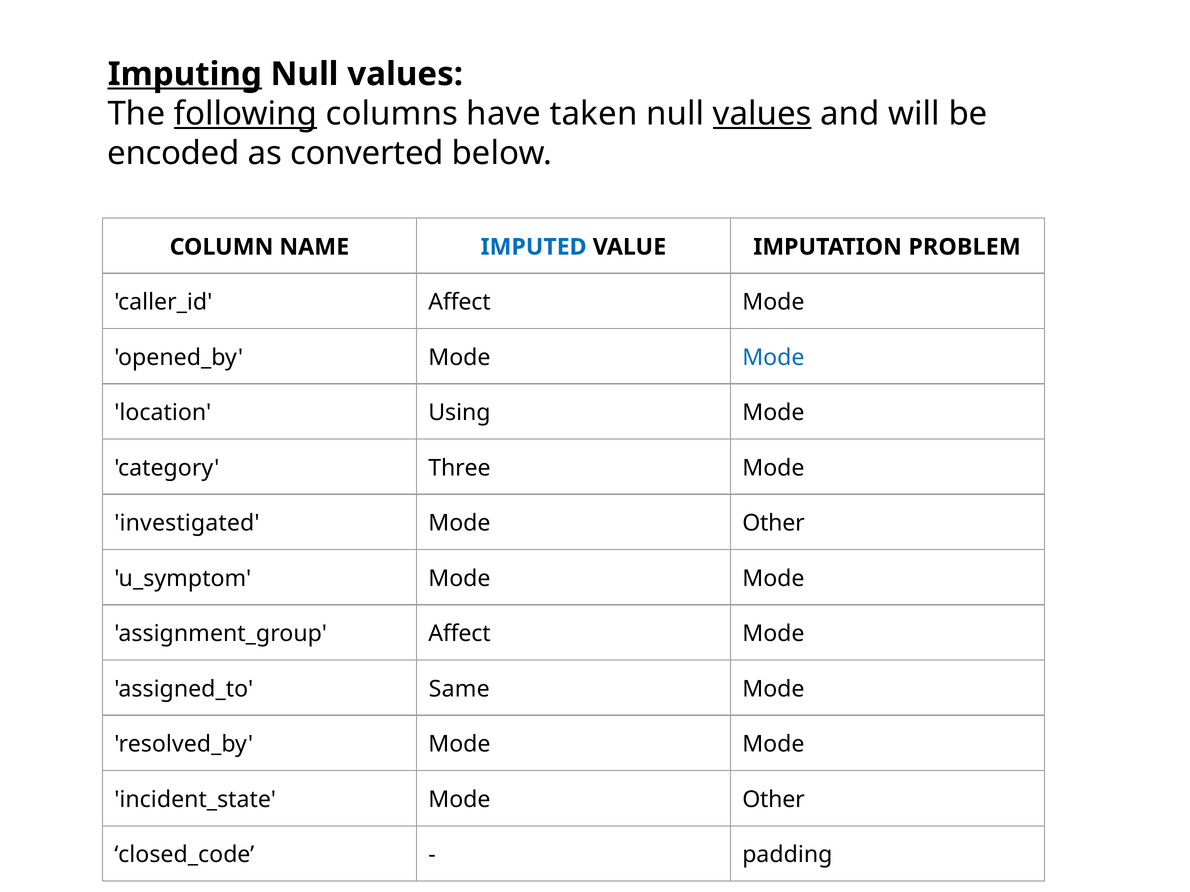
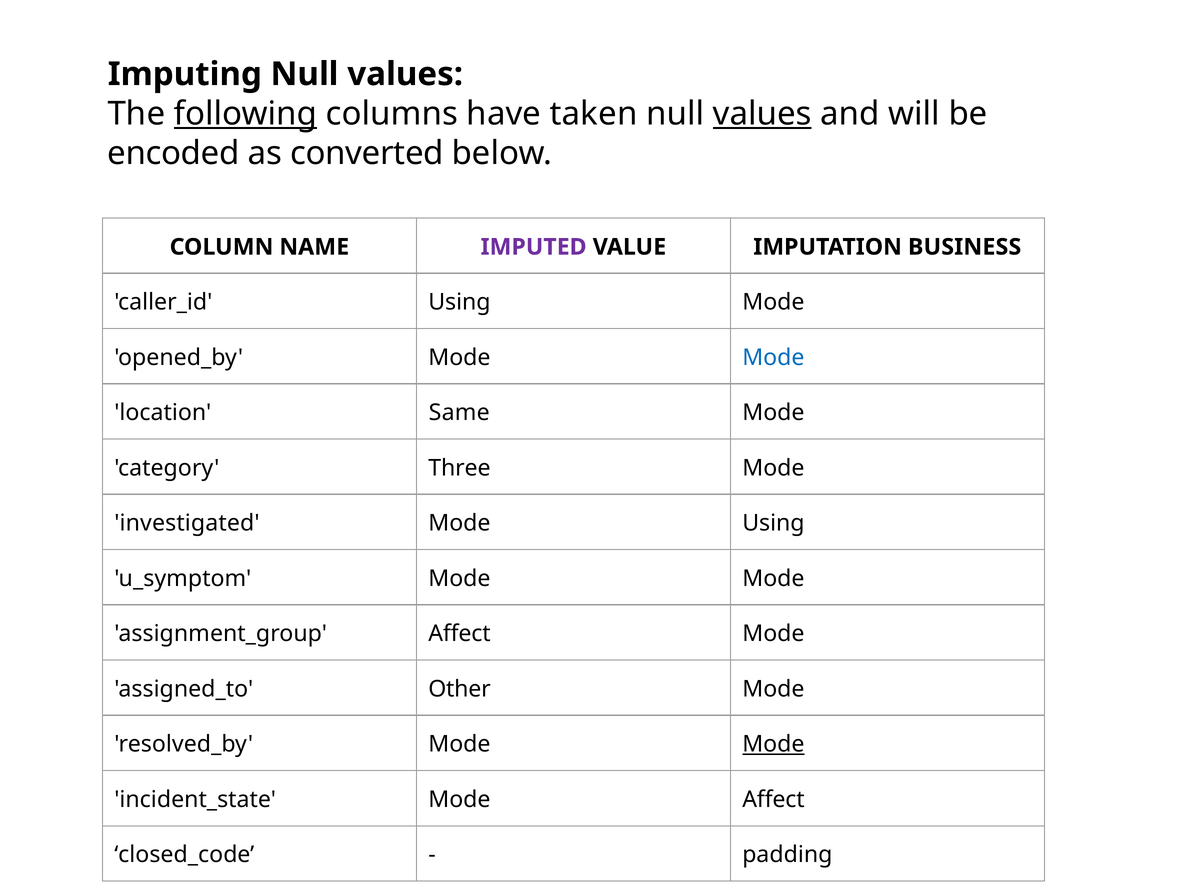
Imputing underline: present -> none (185, 74)
IMPUTED colour: blue -> purple (534, 247)
PROBLEM: PROBLEM -> BUSINESS (965, 247)
Affect: Affect -> Using (459, 302)
Using: Using -> Same (459, 413)
Other: Other -> Using (773, 524)
Same: Same -> Other (459, 689)
Mode underline: none -> present (773, 745)
Other: Other -> Affect (773, 800)
